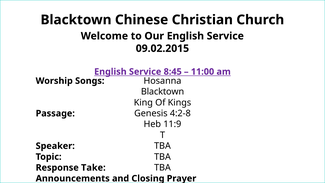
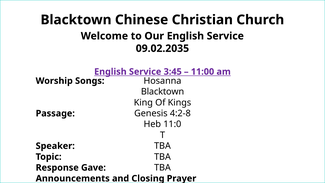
09.02.2015: 09.02.2015 -> 09.02.2035 (162, 48)
8:45: 8:45 -> 3:45 (173, 72)
11:9: 11:9 -> 11:0 (172, 124)
Take: Take -> Gave (93, 167)
